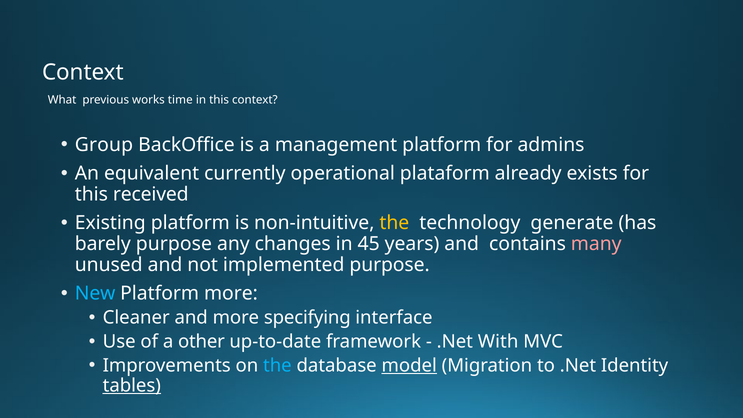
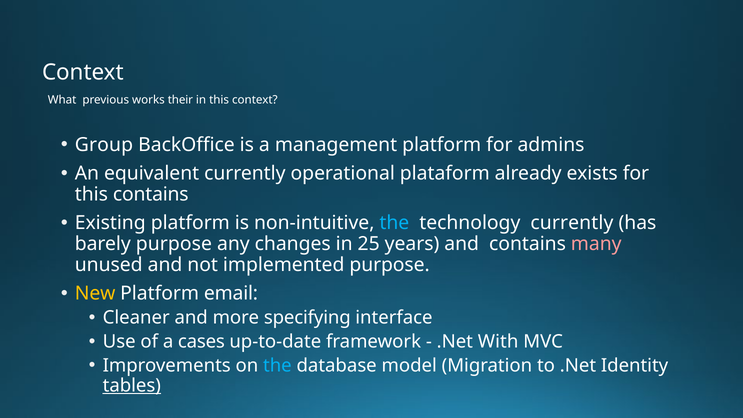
time: time -> their (180, 100)
this received: received -> contains (151, 194)
the colour: yellow -> light blue (394, 223)
technology generate: generate -> currently (572, 223)
45: 45 -> 25 (369, 244)
New colour: light blue -> yellow (95, 293)
Platform more: more -> email (231, 293)
other: other -> cases (201, 342)
model underline: present -> none (409, 366)
